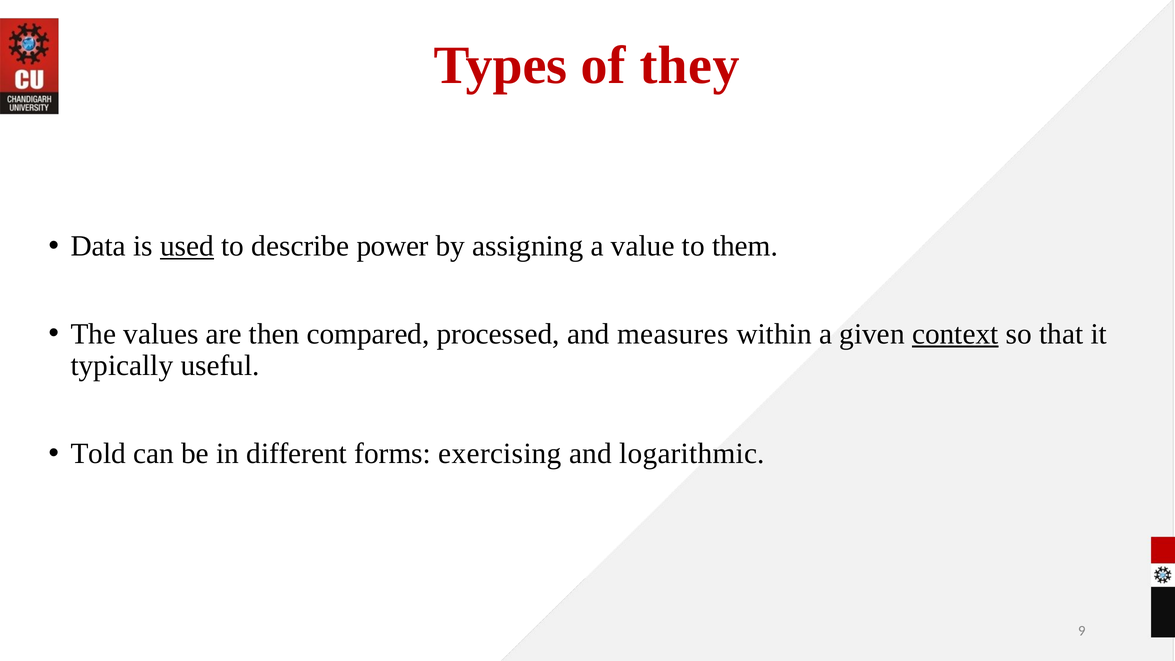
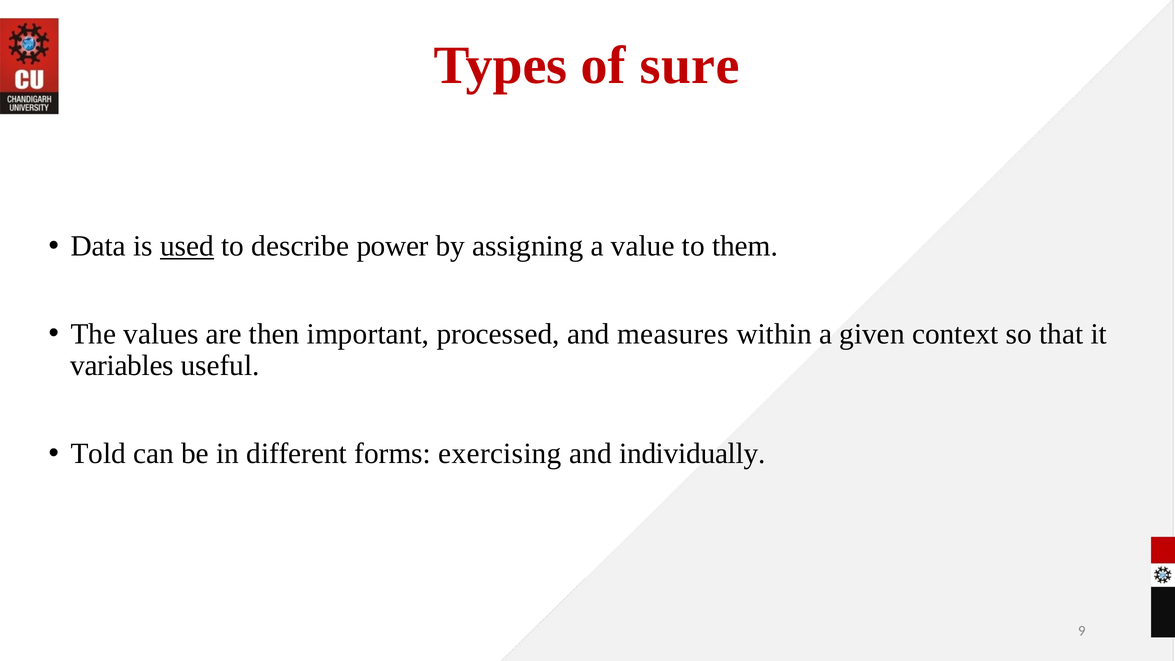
they: they -> sure (690, 66)
compared: compared -> important (368, 334)
context underline: present -> none (955, 334)
typically: typically -> variables (122, 366)
logarithmic: logarithmic -> individually (692, 454)
